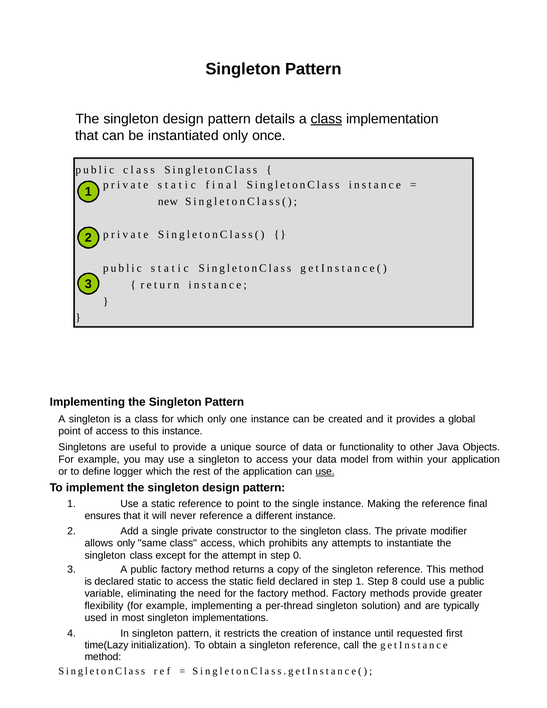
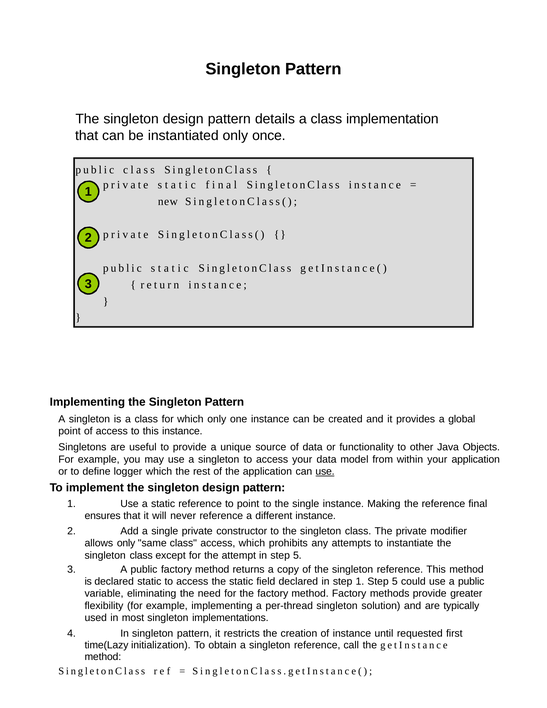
class underline: present -> none (326, 119)
in step 0: 0 -> 5 (297, 555)
1 Step 8: 8 -> 5 (395, 581)
